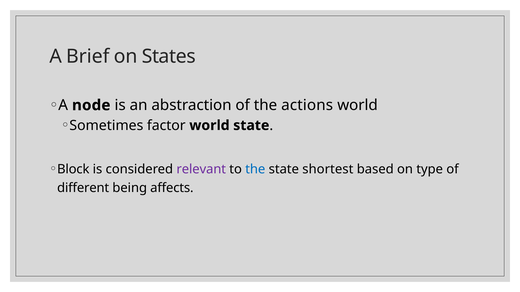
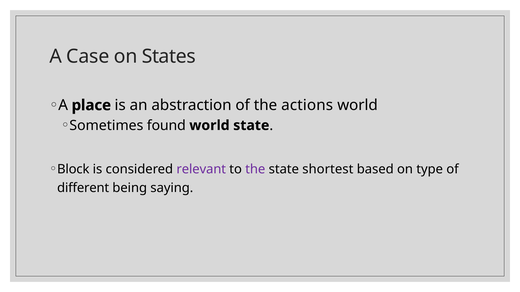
Brief: Brief -> Case (88, 57)
node: node -> place (91, 105)
factor: factor -> found (166, 126)
the colour: blue -> purple (255, 169)
affects: affects -> saying (172, 188)
